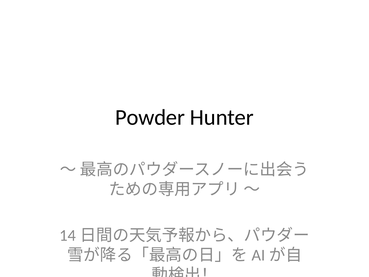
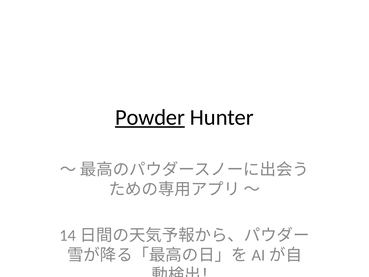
Powder underline: none -> present (150, 117)
